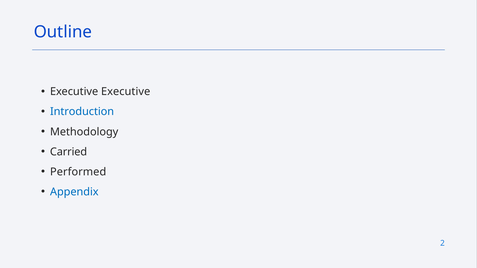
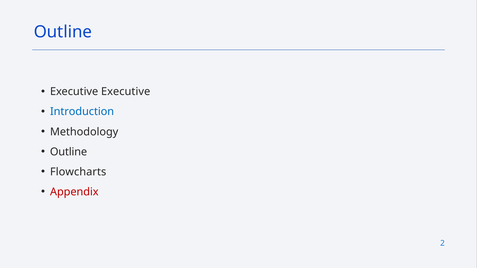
Carried: Carried -> Outline (69, 152)
Performed: Performed -> Flowcharts (78, 172)
Appendix colour: blue -> red (74, 192)
